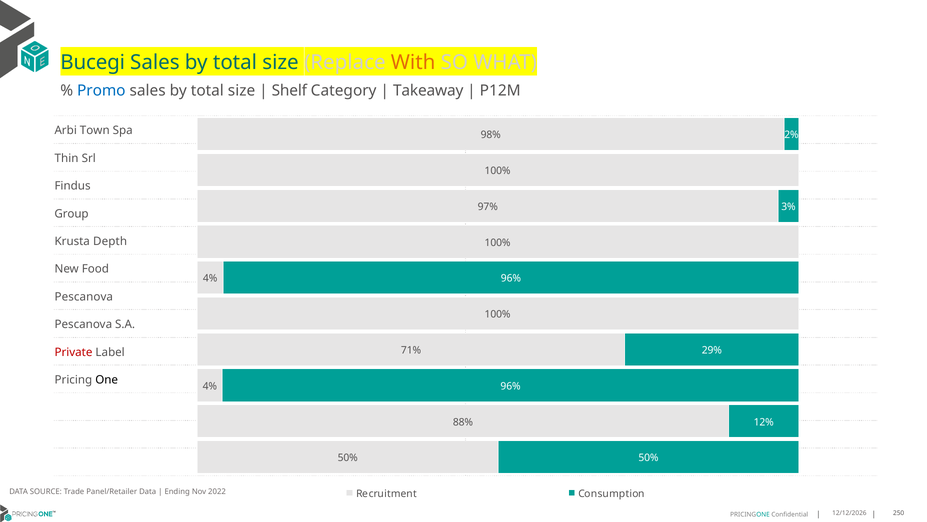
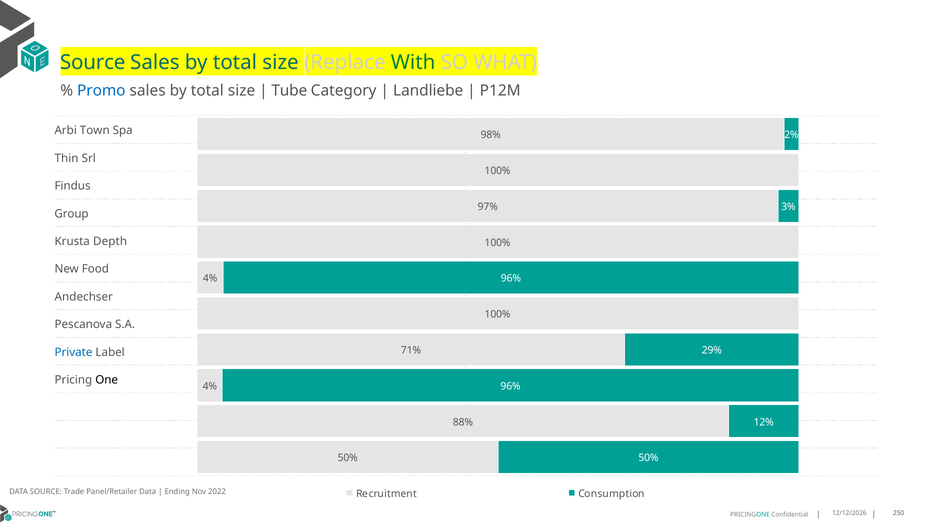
Bucegi: Bucegi -> Source (93, 62)
With colour: orange -> green (413, 62)
Shelf: Shelf -> Tube (289, 90)
Takeaway: Takeaway -> Landliebe (428, 90)
Pescanova: Pescanova -> Andechser (84, 296)
Private colour: red -> blue (74, 352)
